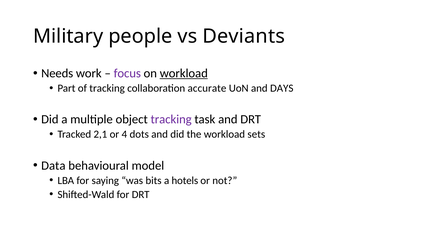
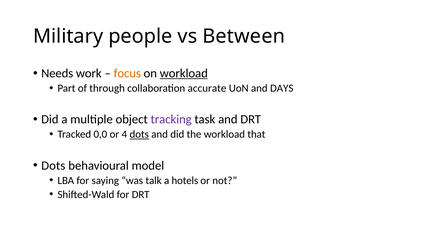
Deviants: Deviants -> Between (244, 36)
focus colour: purple -> orange (127, 73)
of tracking: tracking -> through (107, 88)
2,1: 2,1 -> 0,0 (100, 134)
dots underline: none -> present (139, 134)
sets: sets -> that (256, 134)
Data: Data -> Dots (53, 166)
bits: bits -> talk (154, 181)
